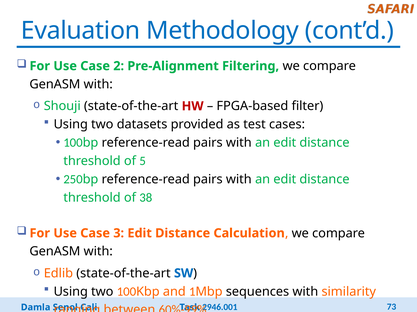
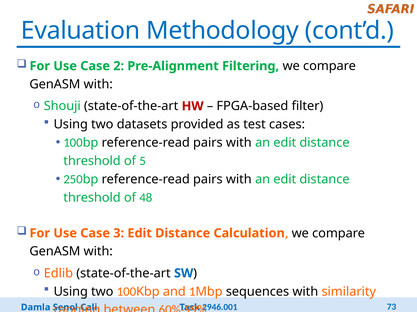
38: 38 -> 48 (146, 198)
